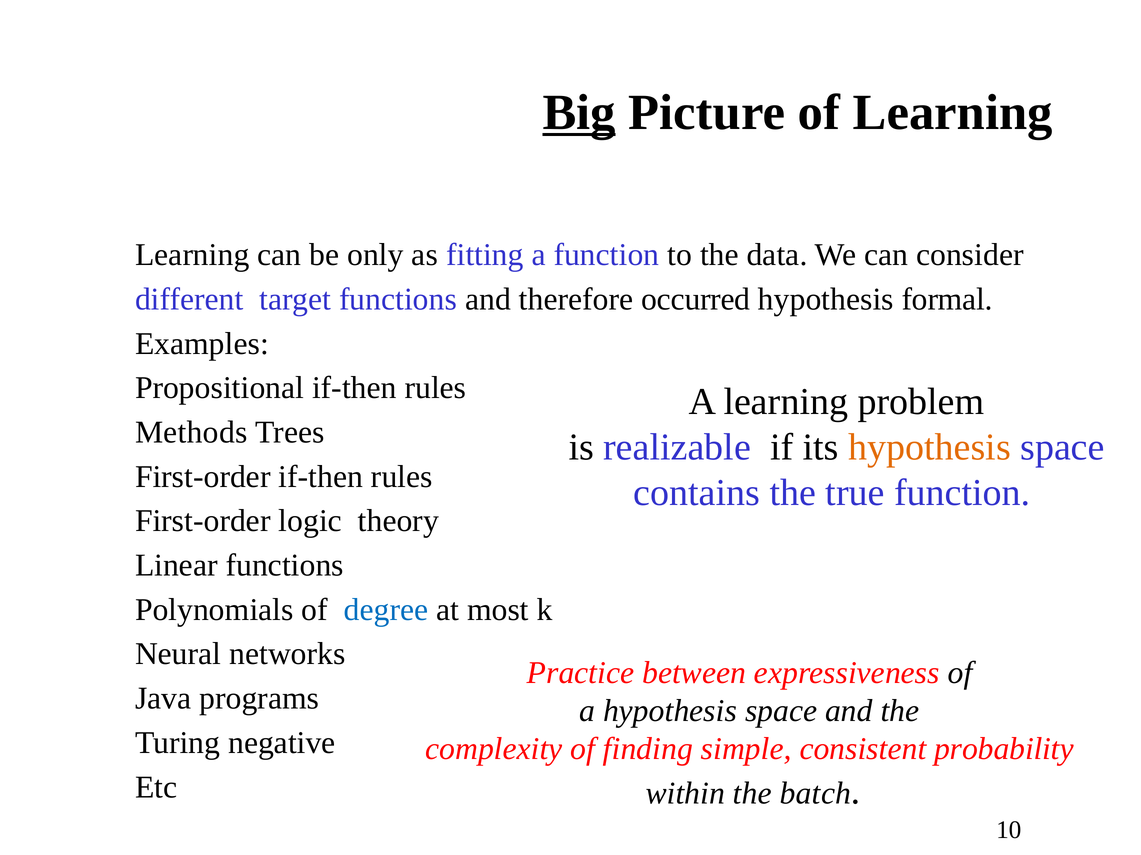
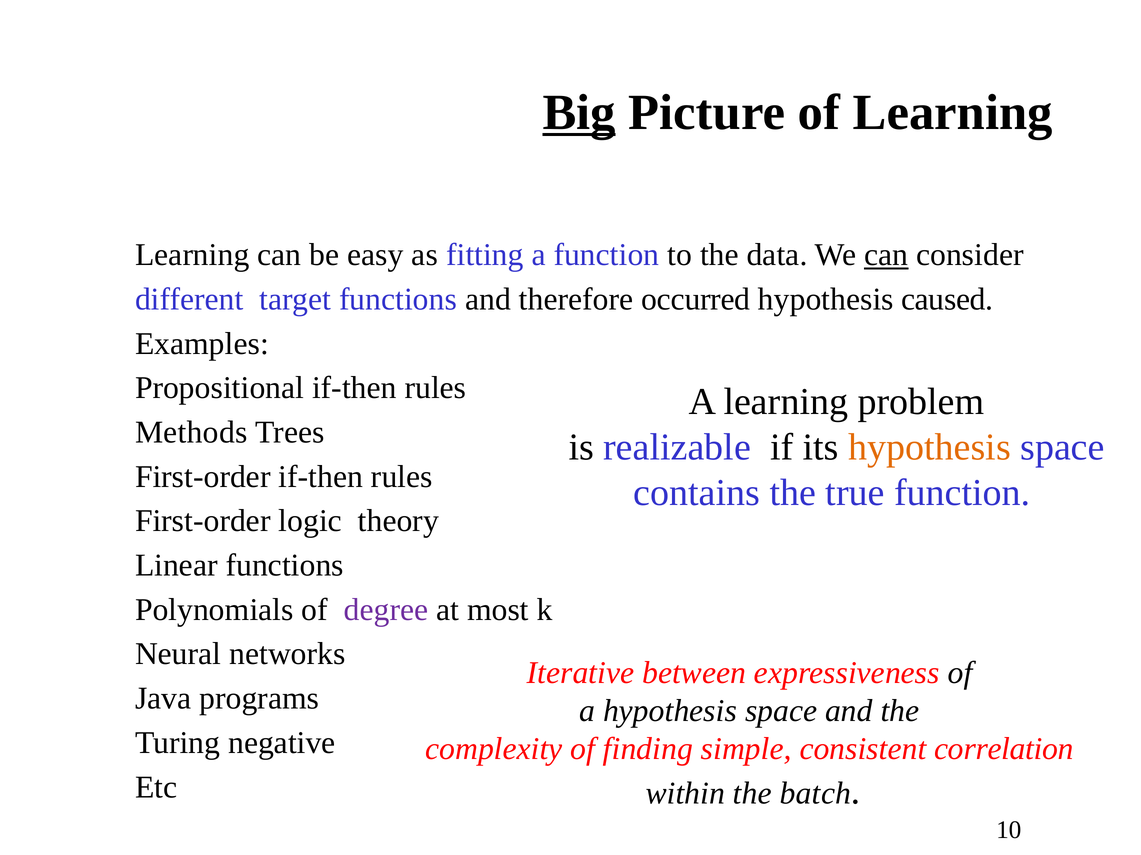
only: only -> easy (375, 255)
can underline: none -> present (886, 255)
formal: formal -> caused (947, 300)
degree colour: blue -> purple (386, 610)
Practice: Practice -> Iterative (580, 673)
probability: probability -> correlation (1004, 750)
